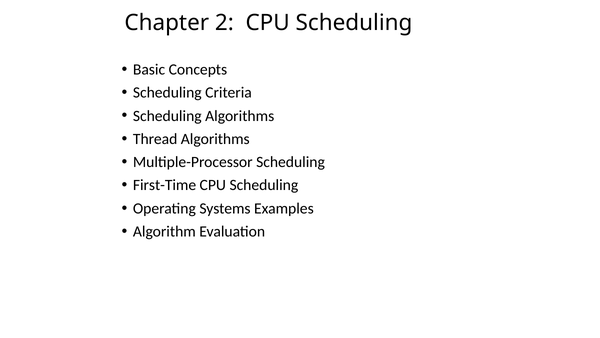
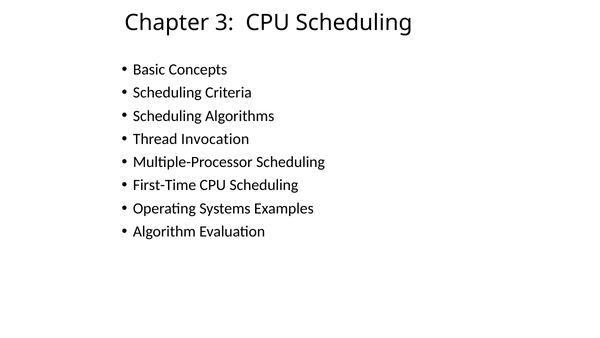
2: 2 -> 3 (224, 23)
Thread Algorithms: Algorithms -> Invocation (215, 139)
